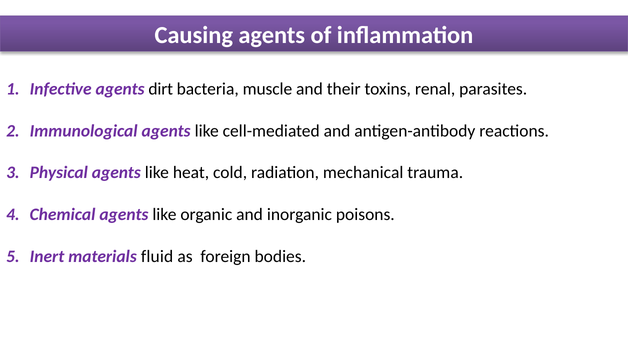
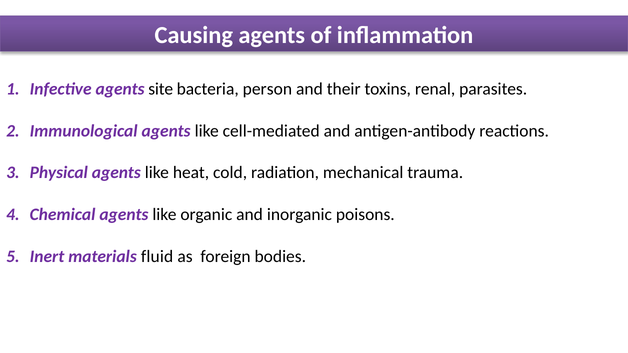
dirt: dirt -> site (161, 89)
muscle: muscle -> person (267, 89)
